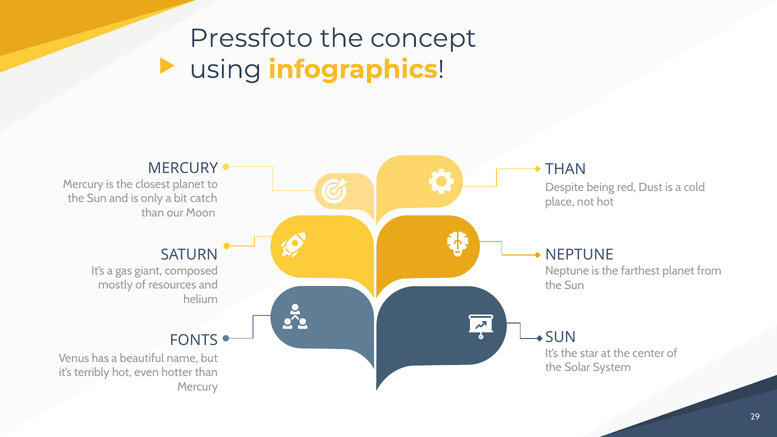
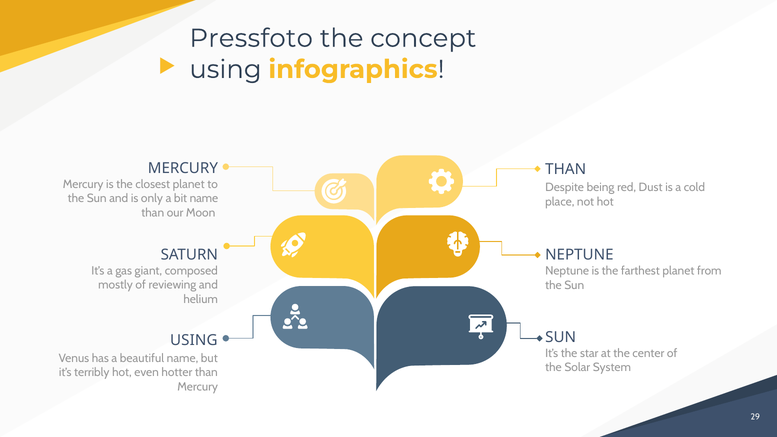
bit catch: catch -> name (204, 198)
resources: resources -> reviewing (172, 285)
FONTS: FONTS -> USING (194, 340)
